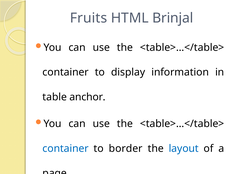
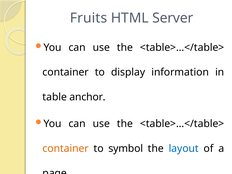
Brinjal: Brinjal -> Server (173, 18)
container colour: blue -> orange (66, 148)
border: border -> symbol (126, 148)
